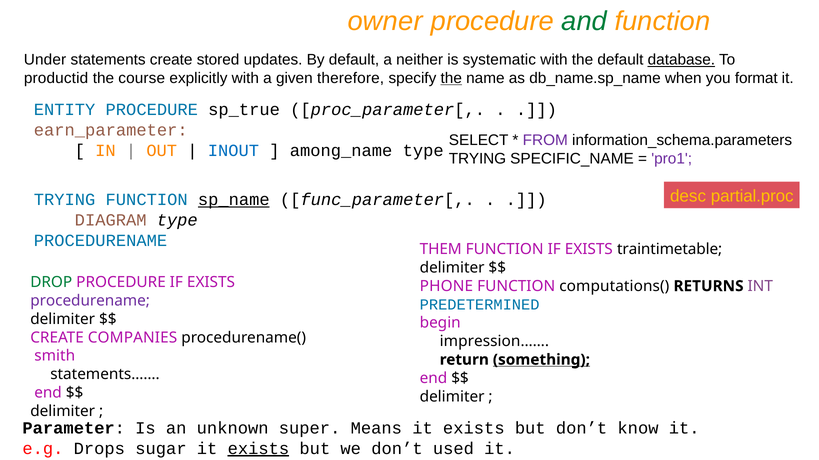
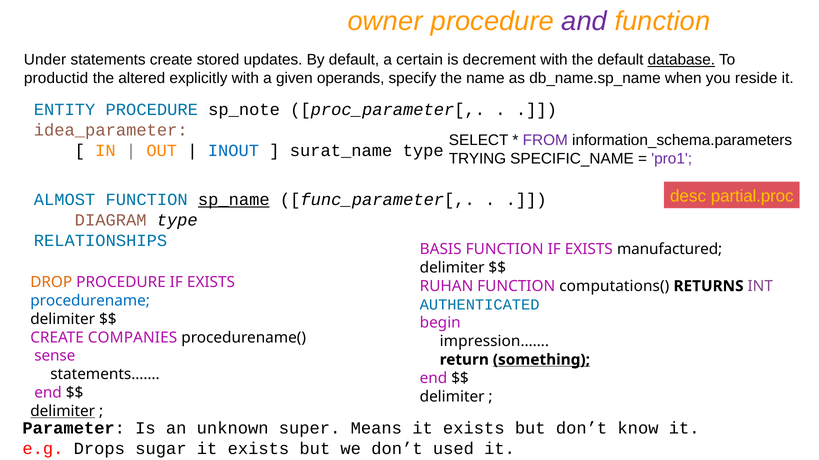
and colour: green -> purple (584, 21)
neither: neither -> certain (420, 60)
systematic: systematic -> decrement (499, 60)
course: course -> altered (142, 78)
therefore: therefore -> operands (351, 78)
the underline: present -> none (451, 78)
format: format -> reside (756, 78)
sp_true: sp_true -> sp_note (244, 110)
earn_parameter: earn_parameter -> idea_parameter (111, 130)
among_name: among_name -> surat_name (341, 151)
TRYING: TRYING -> ALMOST (65, 200)
PROCEDURENAME: PROCEDURENAME -> RELATIONSHIPS (100, 241)
THEM: THEM -> BASIS (441, 250)
traintimetable: traintimetable -> manufactured (670, 250)
DROP colour: green -> orange (51, 283)
PHONE: PHONE -> RUHAN (447, 287)
procedurename colour: purple -> blue (90, 301)
PREDETERMINED: PREDETERMINED -> AUTHENTICATED (480, 305)
smith: smith -> sense (55, 356)
delimiter underline: none -> present (63, 412)
exists underline: present -> none (258, 449)
